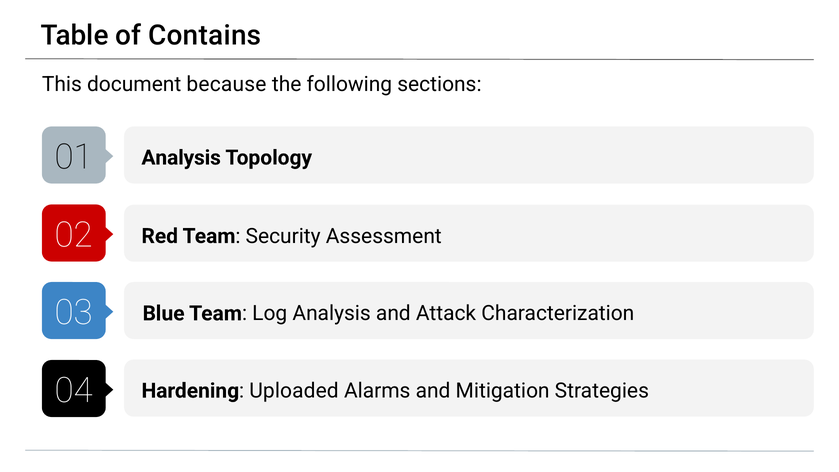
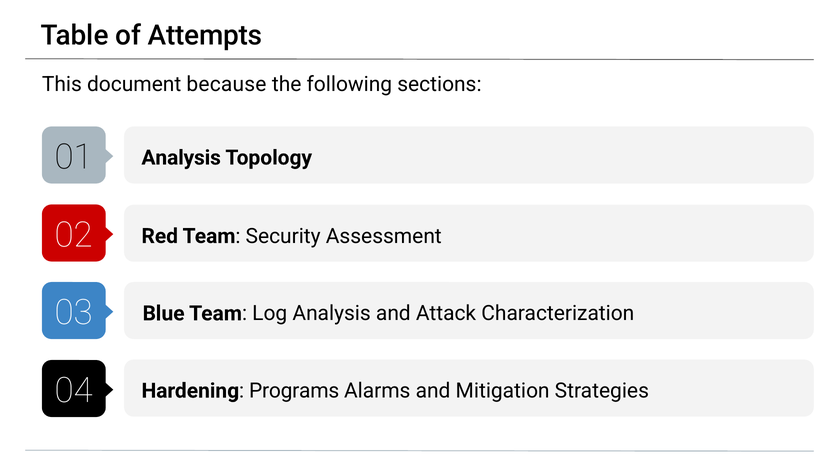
Contains: Contains -> Attempts (205, 36)
Uploaded: Uploaded -> Programs (294, 391)
